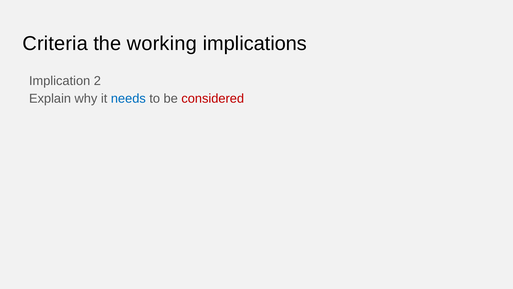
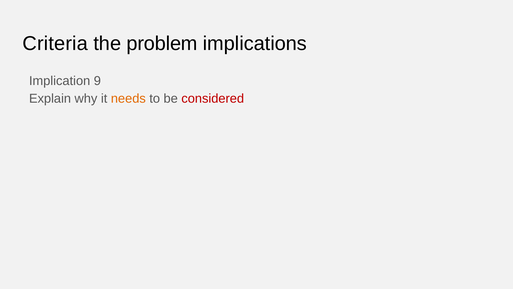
working: working -> problem (162, 43)
2: 2 -> 9 (97, 81)
needs colour: blue -> orange (128, 98)
